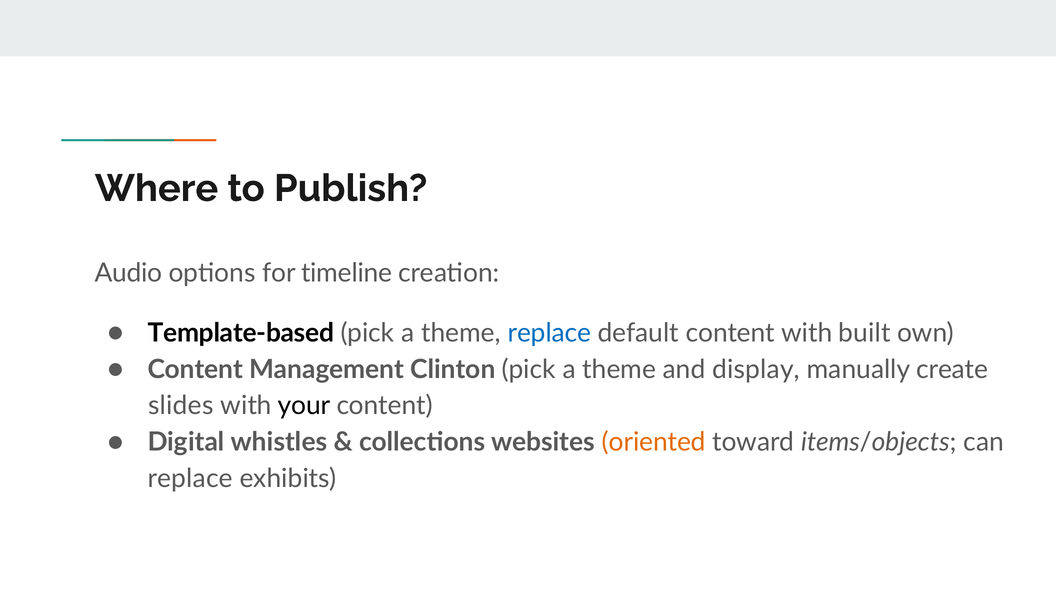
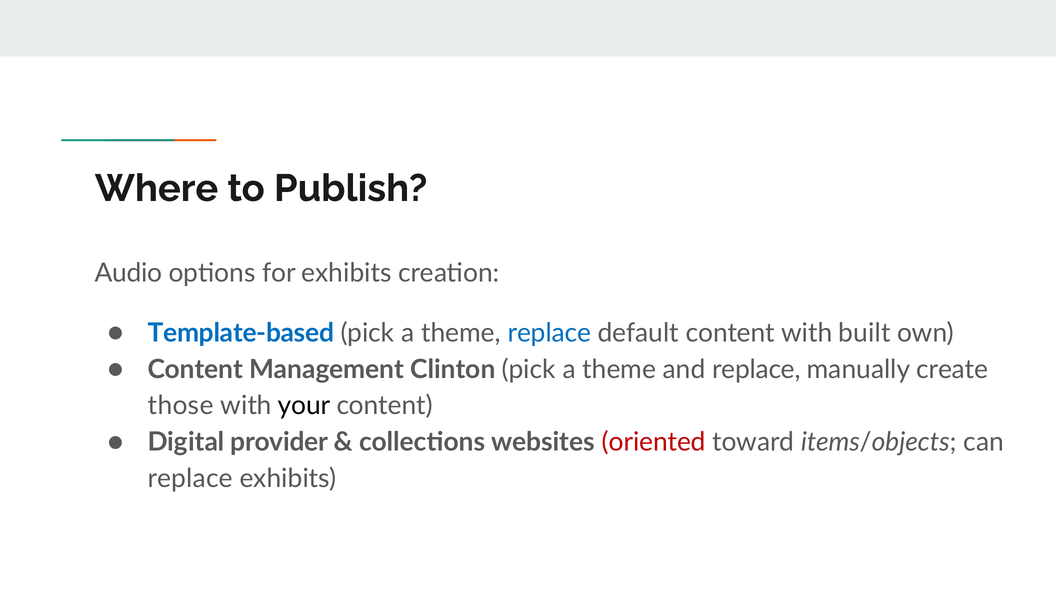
for timeline: timeline -> exhibits (346, 273)
Template-based colour: black -> blue (241, 333)
and display: display -> replace (756, 369)
slides: slides -> those (181, 406)
whistles: whistles -> provider (279, 442)
oriented colour: orange -> red (654, 442)
